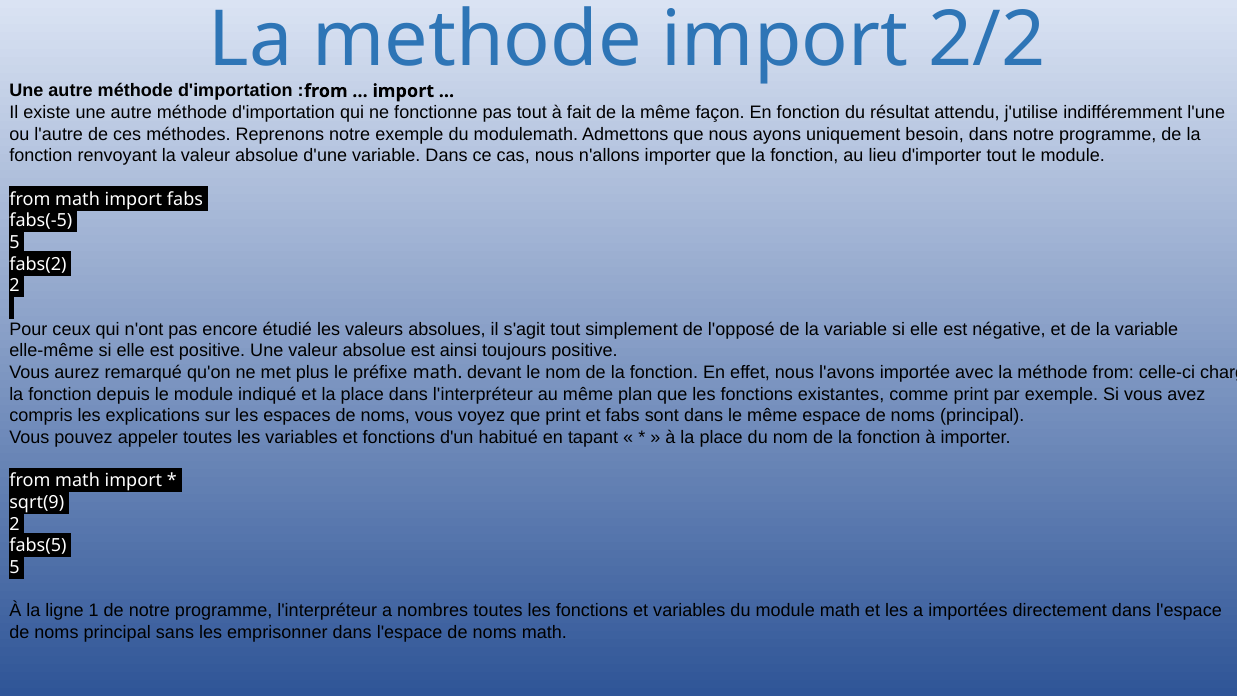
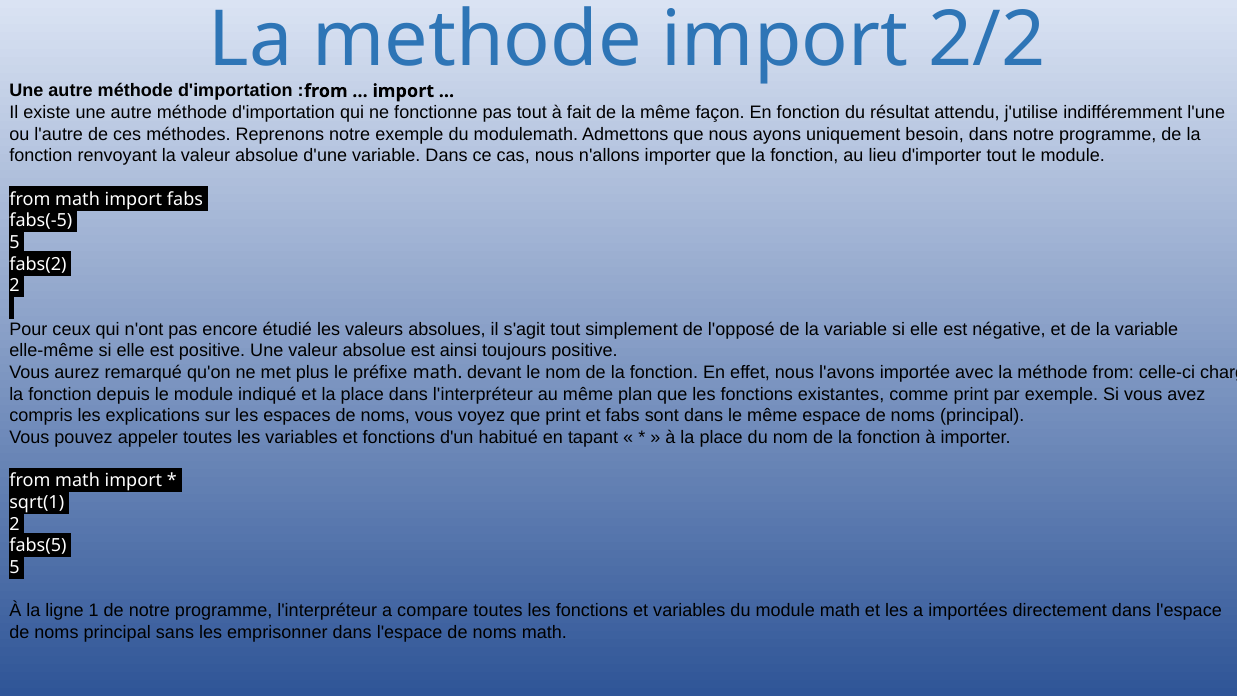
sqrt(9: sqrt(9 -> sqrt(1 (37, 503)
nombres: nombres -> compare (433, 611)
